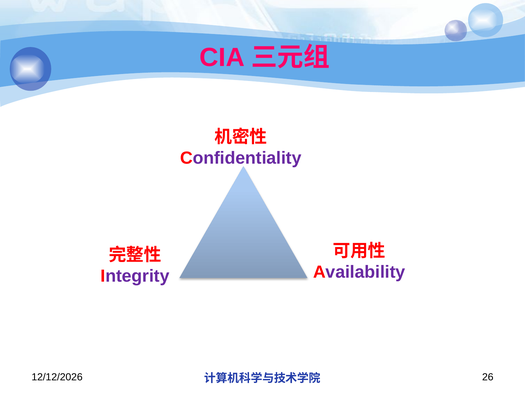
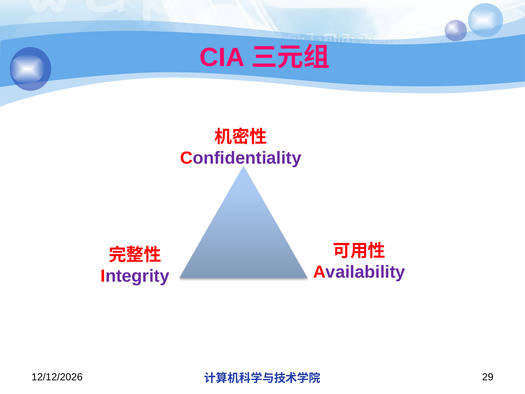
26: 26 -> 29 (488, 377)
